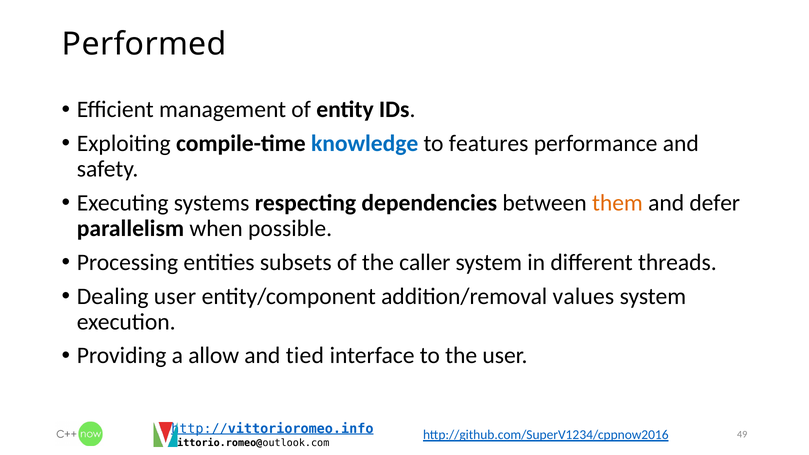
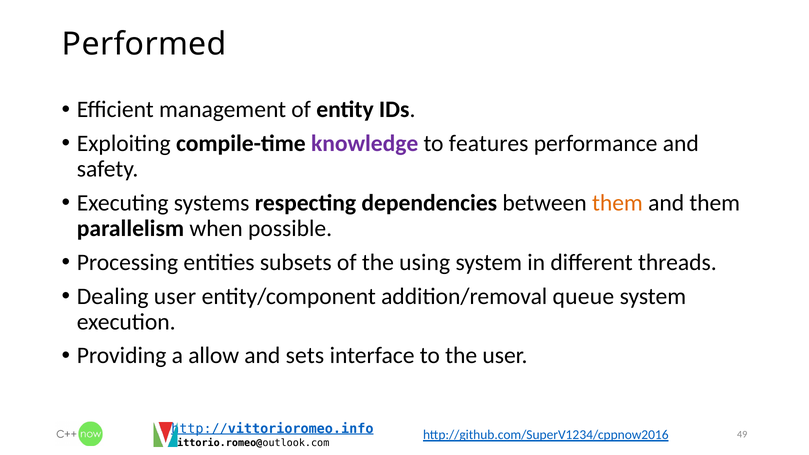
knowledge colour: blue -> purple (365, 144)
and defer: defer -> them (715, 203)
caller: caller -> using (425, 262)
values: values -> queue (583, 296)
tied: tied -> sets (305, 356)
